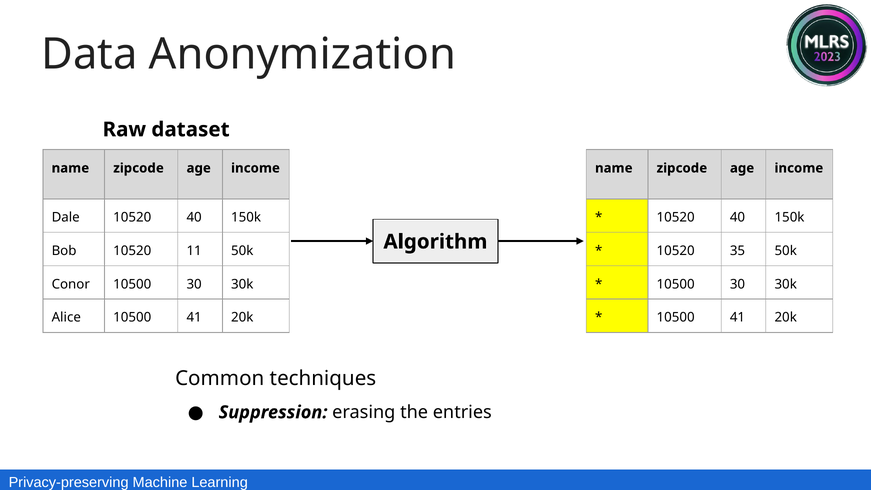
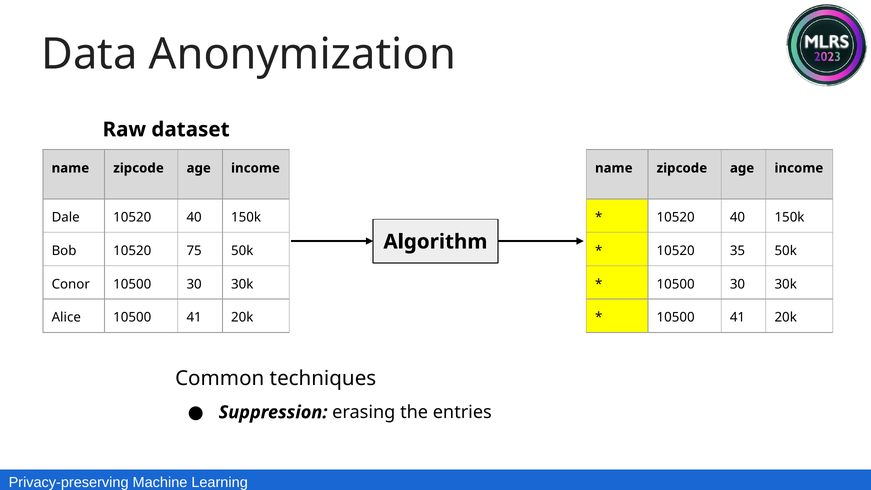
11: 11 -> 75 (194, 251)
